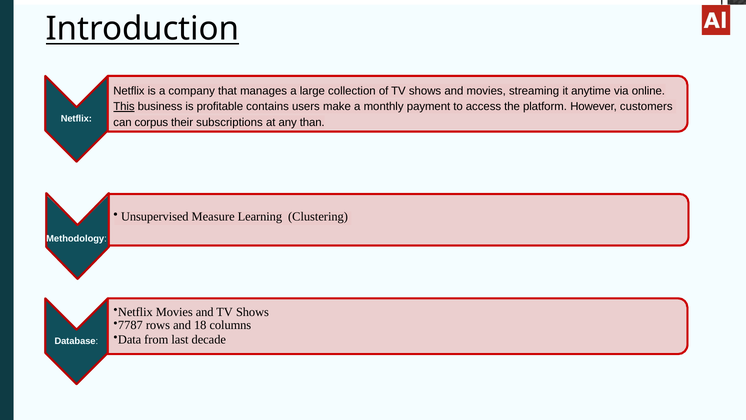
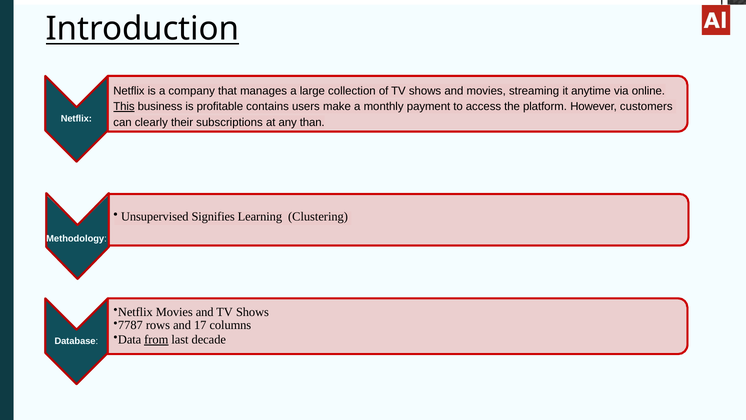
corpus: corpus -> clearly (151, 122)
Measure: Measure -> Signifies (213, 216)
18: 18 -> 17 (200, 325)
from underline: none -> present (156, 339)
